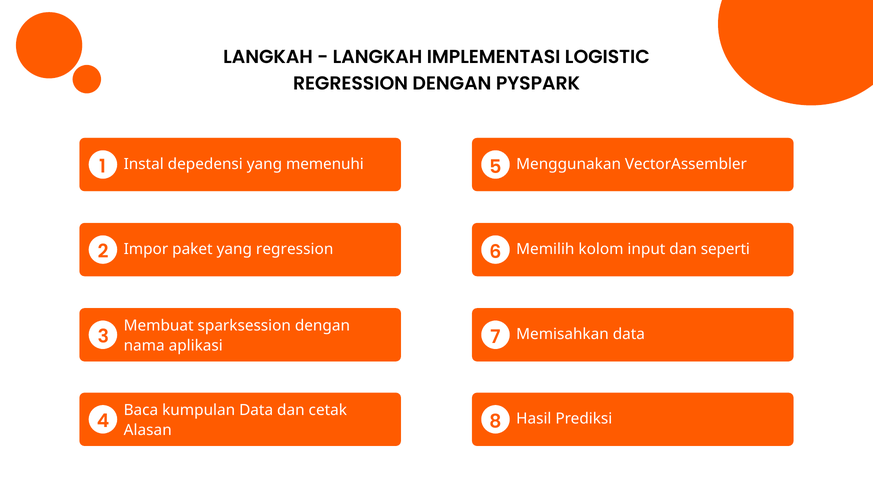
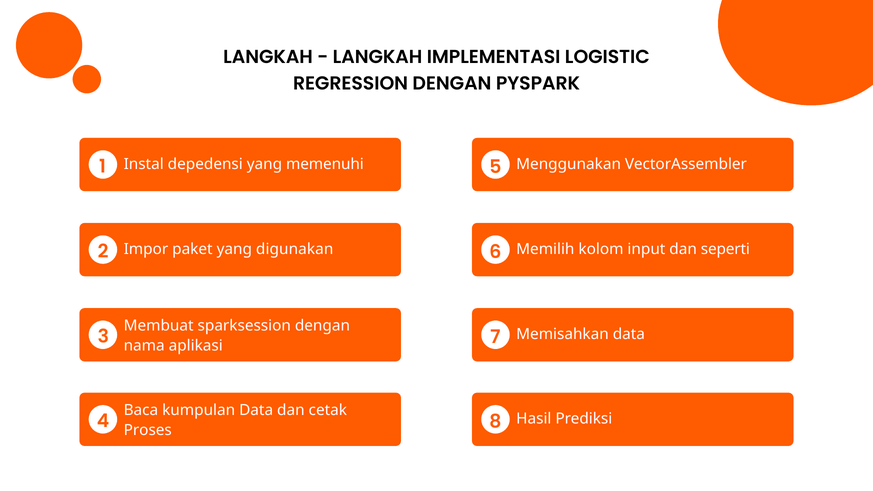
yang regression: regression -> digunakan (295, 249)
Alasan: Alasan -> Proses (148, 430)
